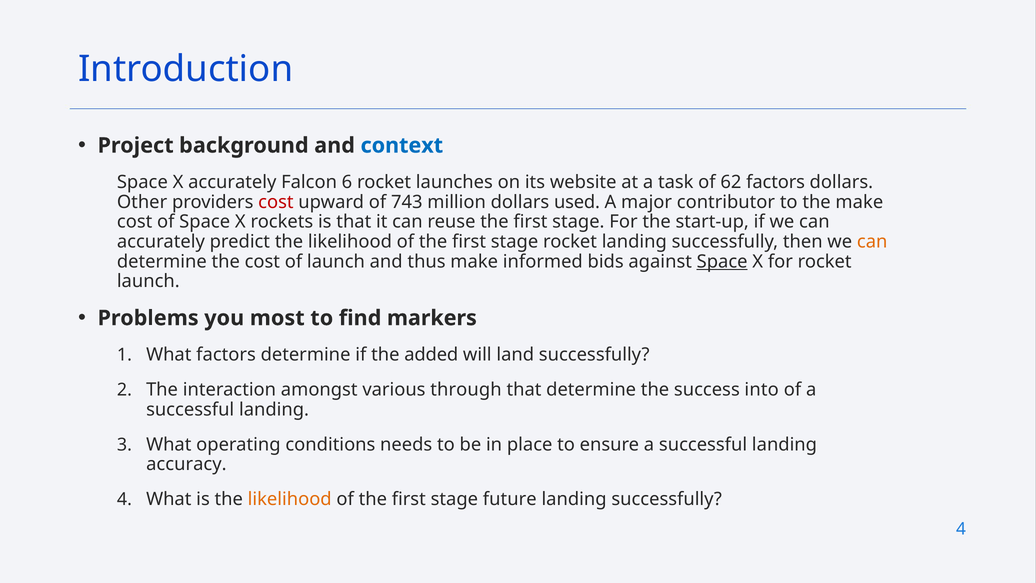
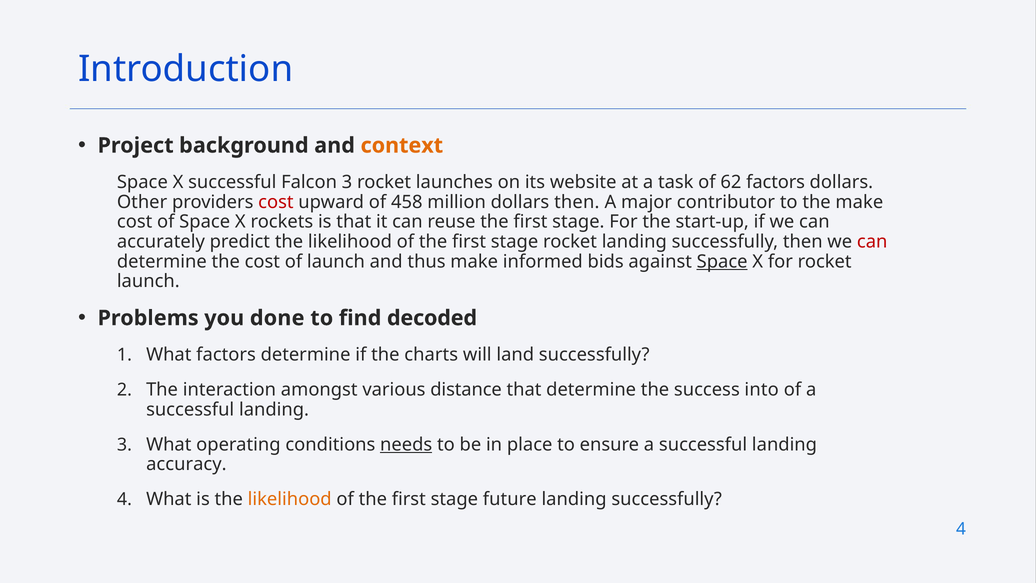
context colour: blue -> orange (402, 145)
X accurately: accurately -> successful (232, 182)
Falcon 6: 6 -> 3 (347, 182)
743: 743 -> 458 (407, 202)
dollars used: used -> then (577, 202)
can colour: orange -> red (872, 242)
most: most -> done (277, 318)
markers: markers -> decoded (432, 318)
added: added -> charts (431, 355)
through: through -> distance (466, 390)
needs underline: none -> present (406, 444)
